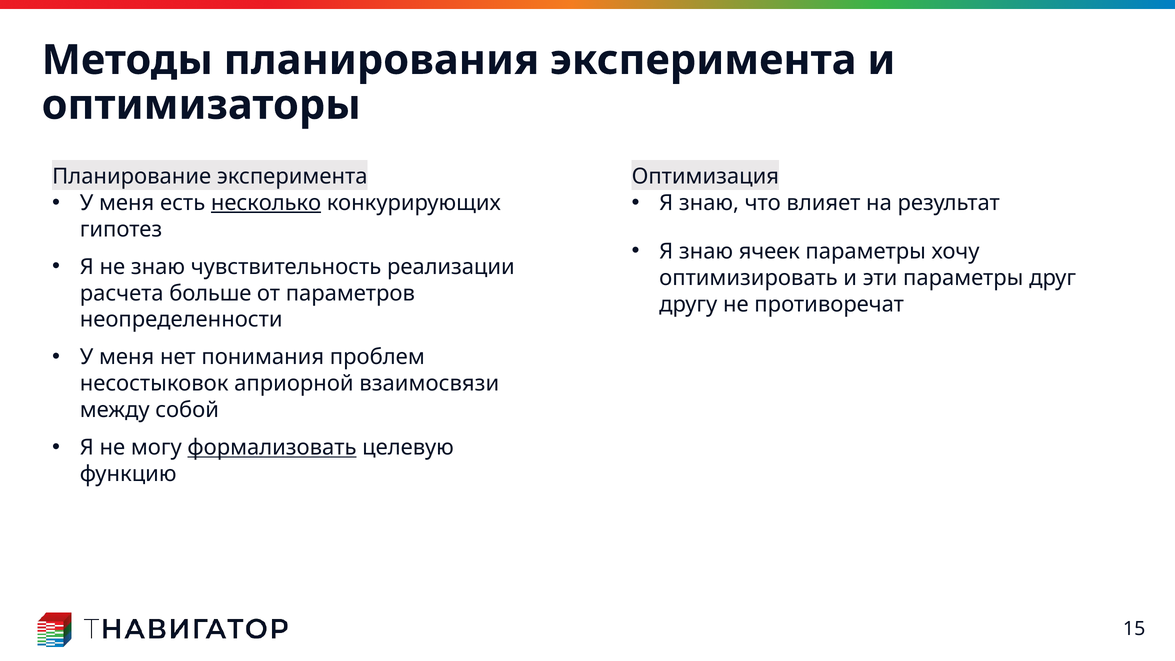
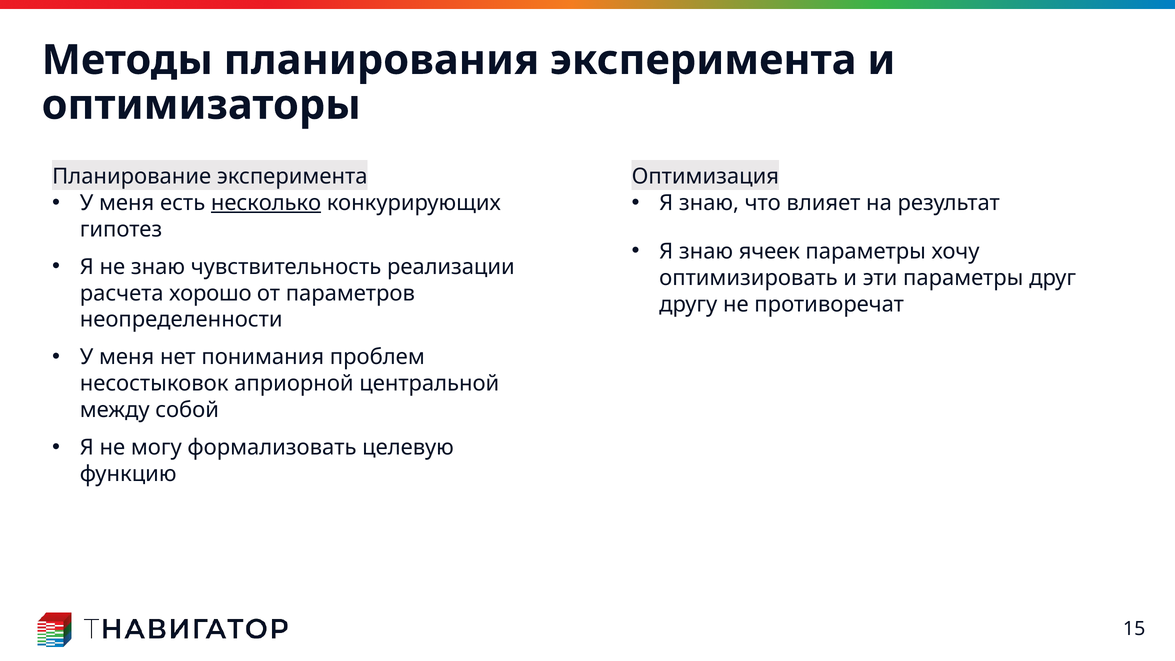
больше: больше -> хорошо (210, 293)
взаимосвязи: взаимосвязи -> центральной (429, 384)
формализовать underline: present -> none (272, 447)
